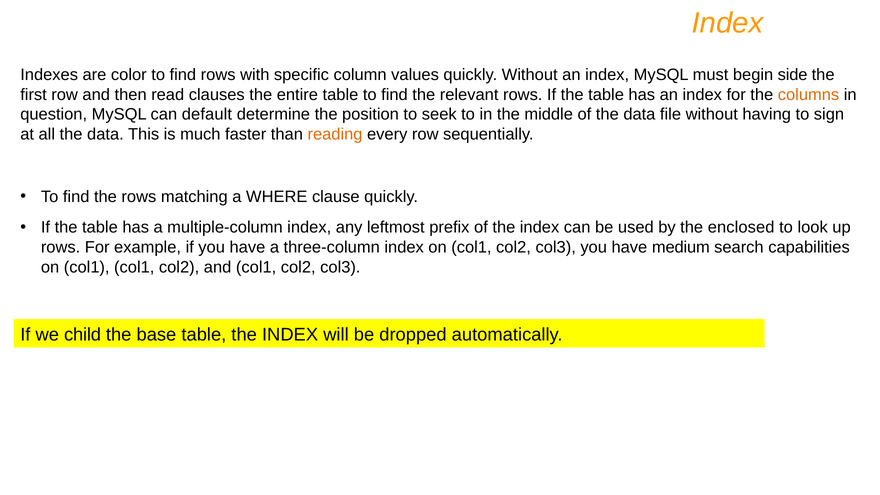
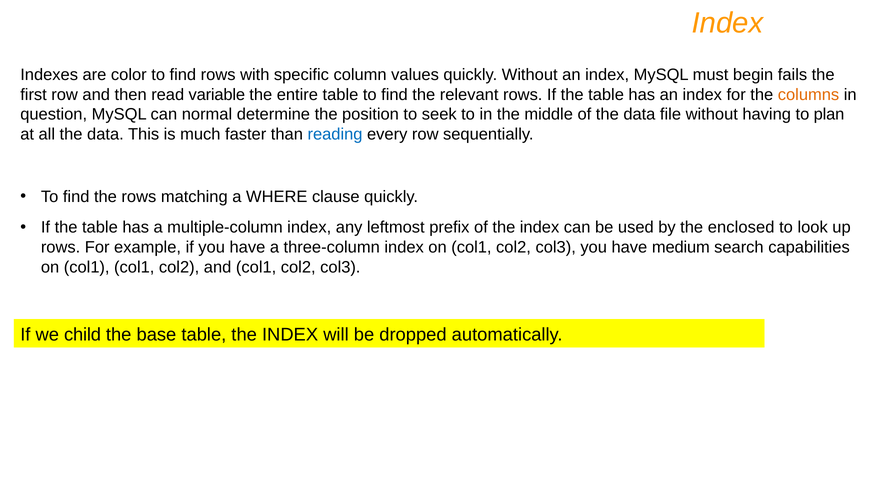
side: side -> fails (792, 75)
clauses: clauses -> variable (217, 95)
default: default -> normal (207, 114)
sign: sign -> plan (829, 114)
reading colour: orange -> blue (335, 134)
